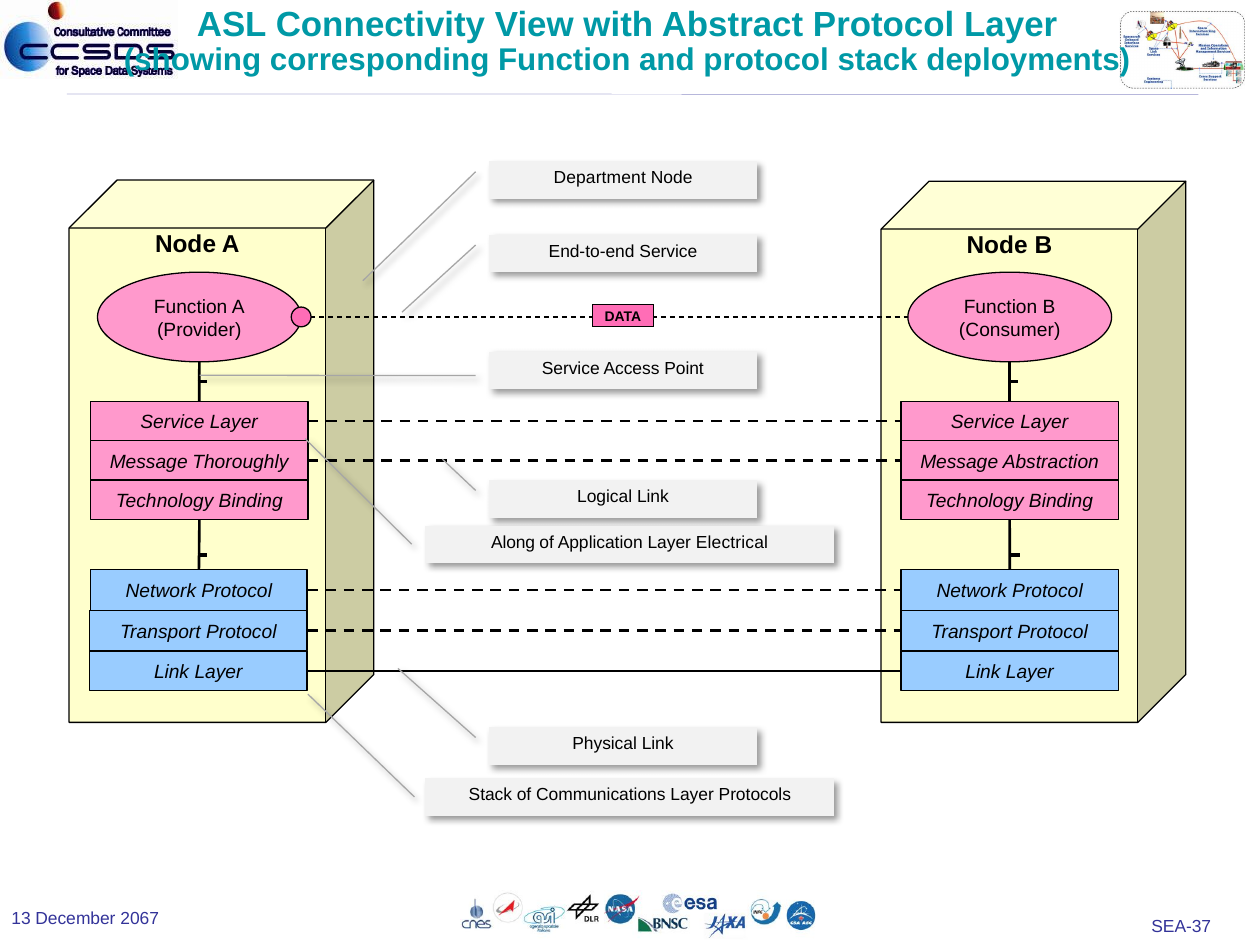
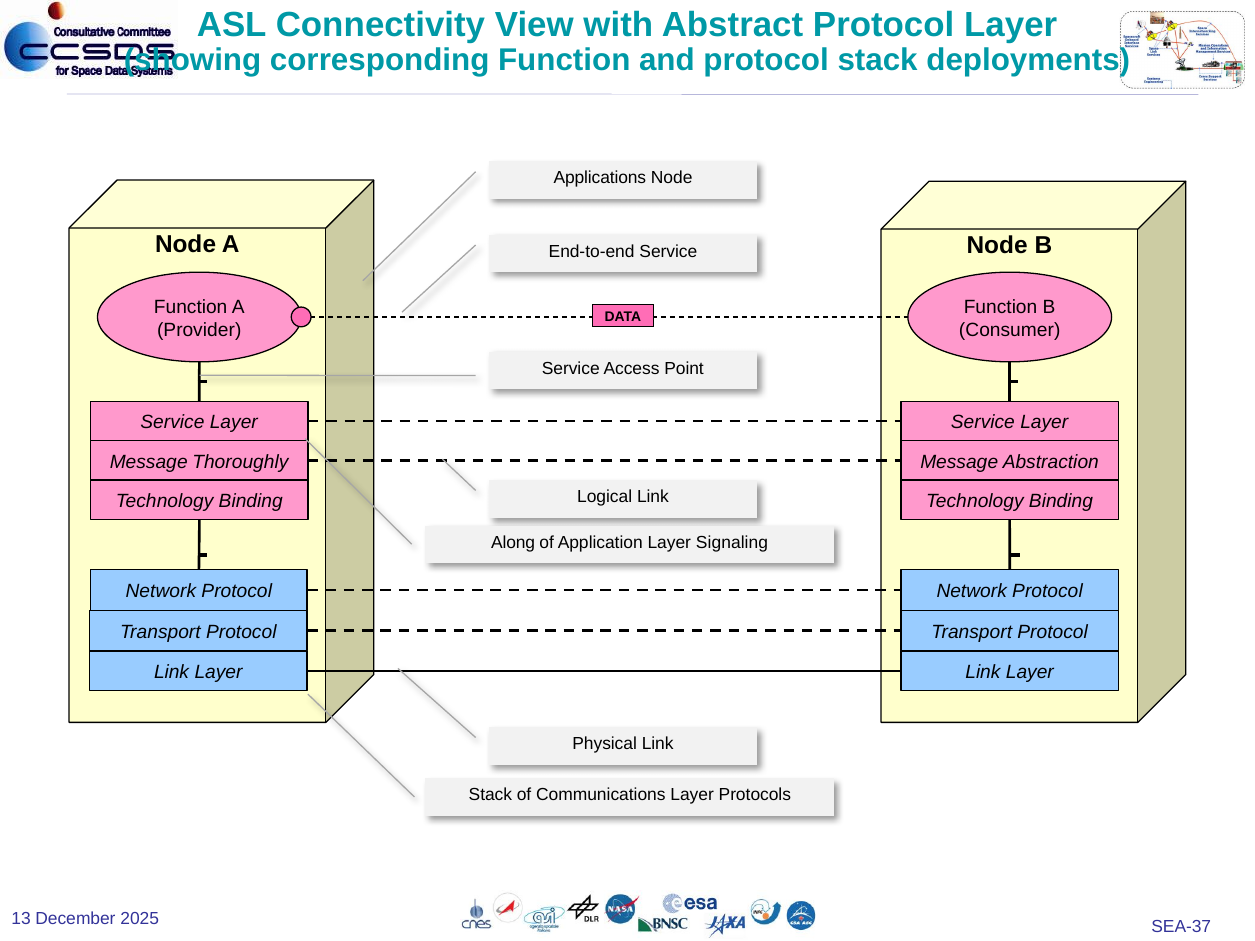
Department: Department -> Applications (600, 178)
Electrical: Electrical -> Signaling (732, 543)
2067: 2067 -> 2025 (140, 919)
